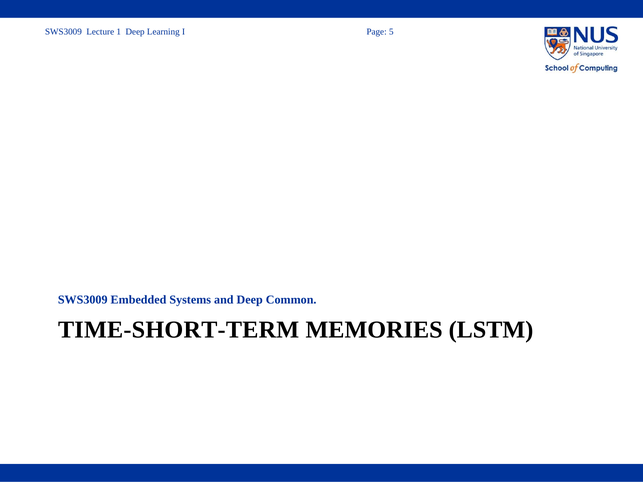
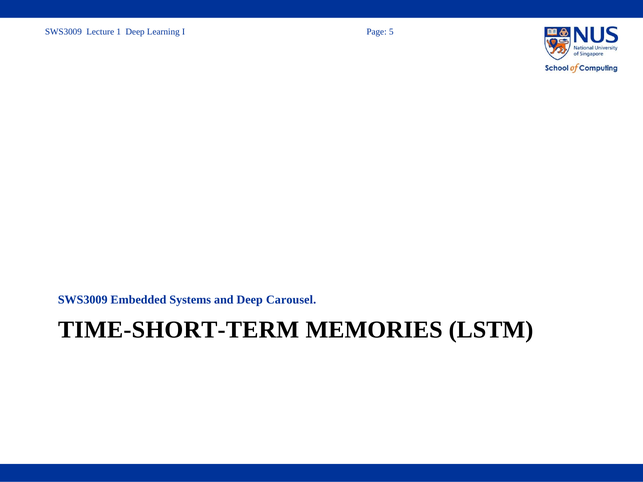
Common: Common -> Carousel (291, 300)
